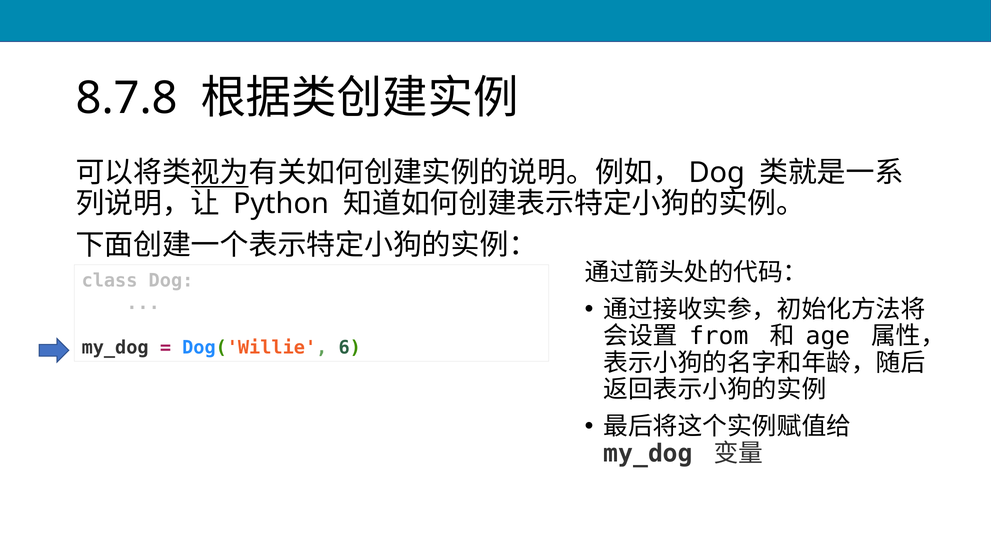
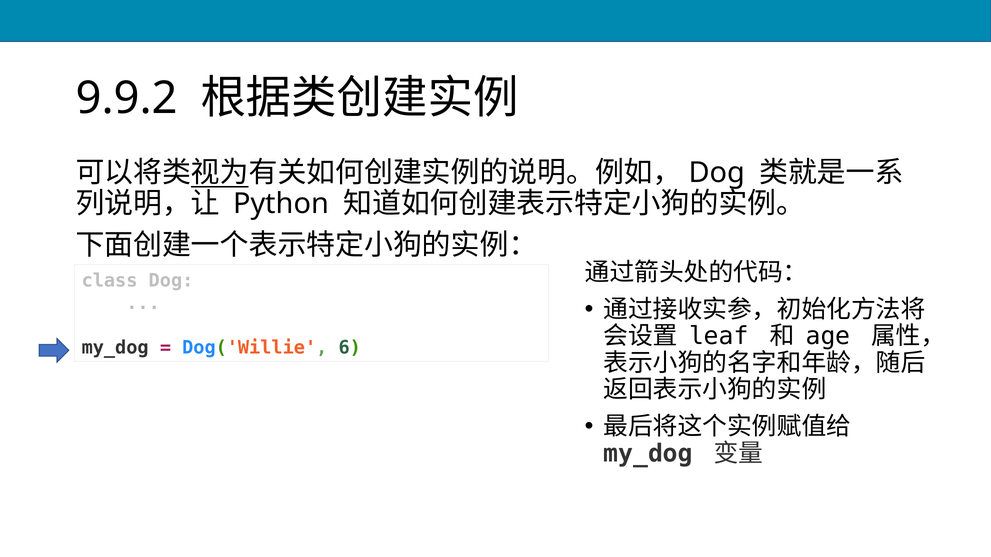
8.7.8: 8.7.8 -> 9.9.2 (127, 98)
from: from -> leaf (719, 336)
